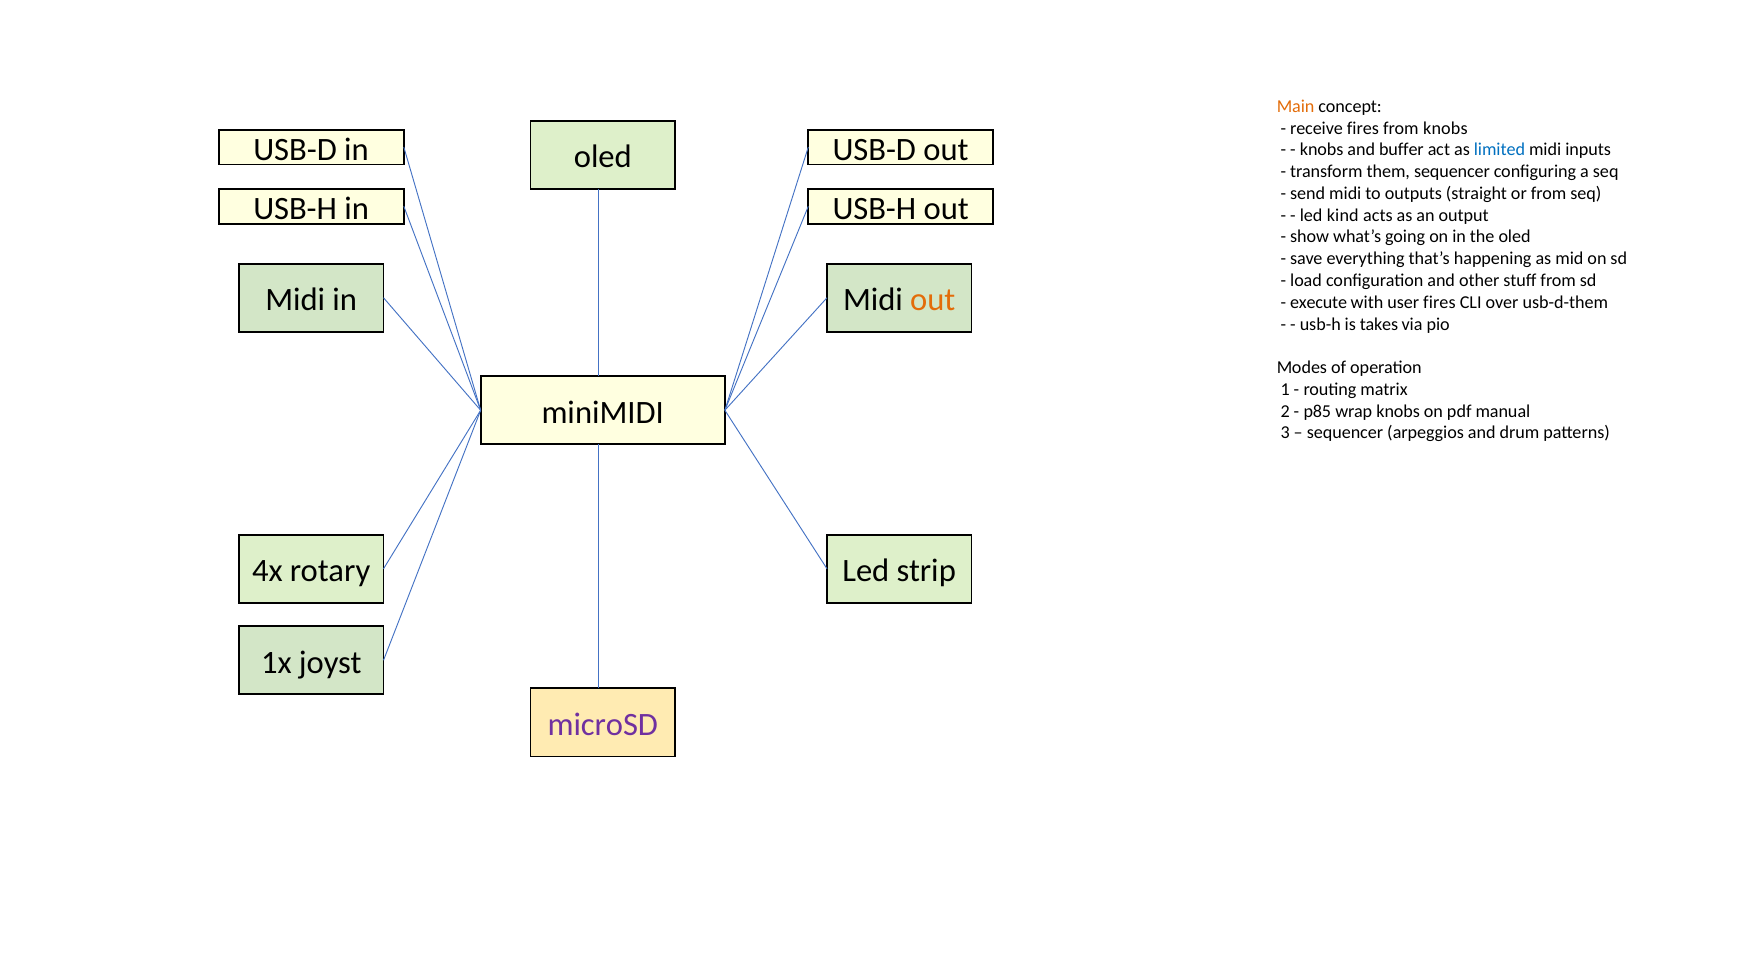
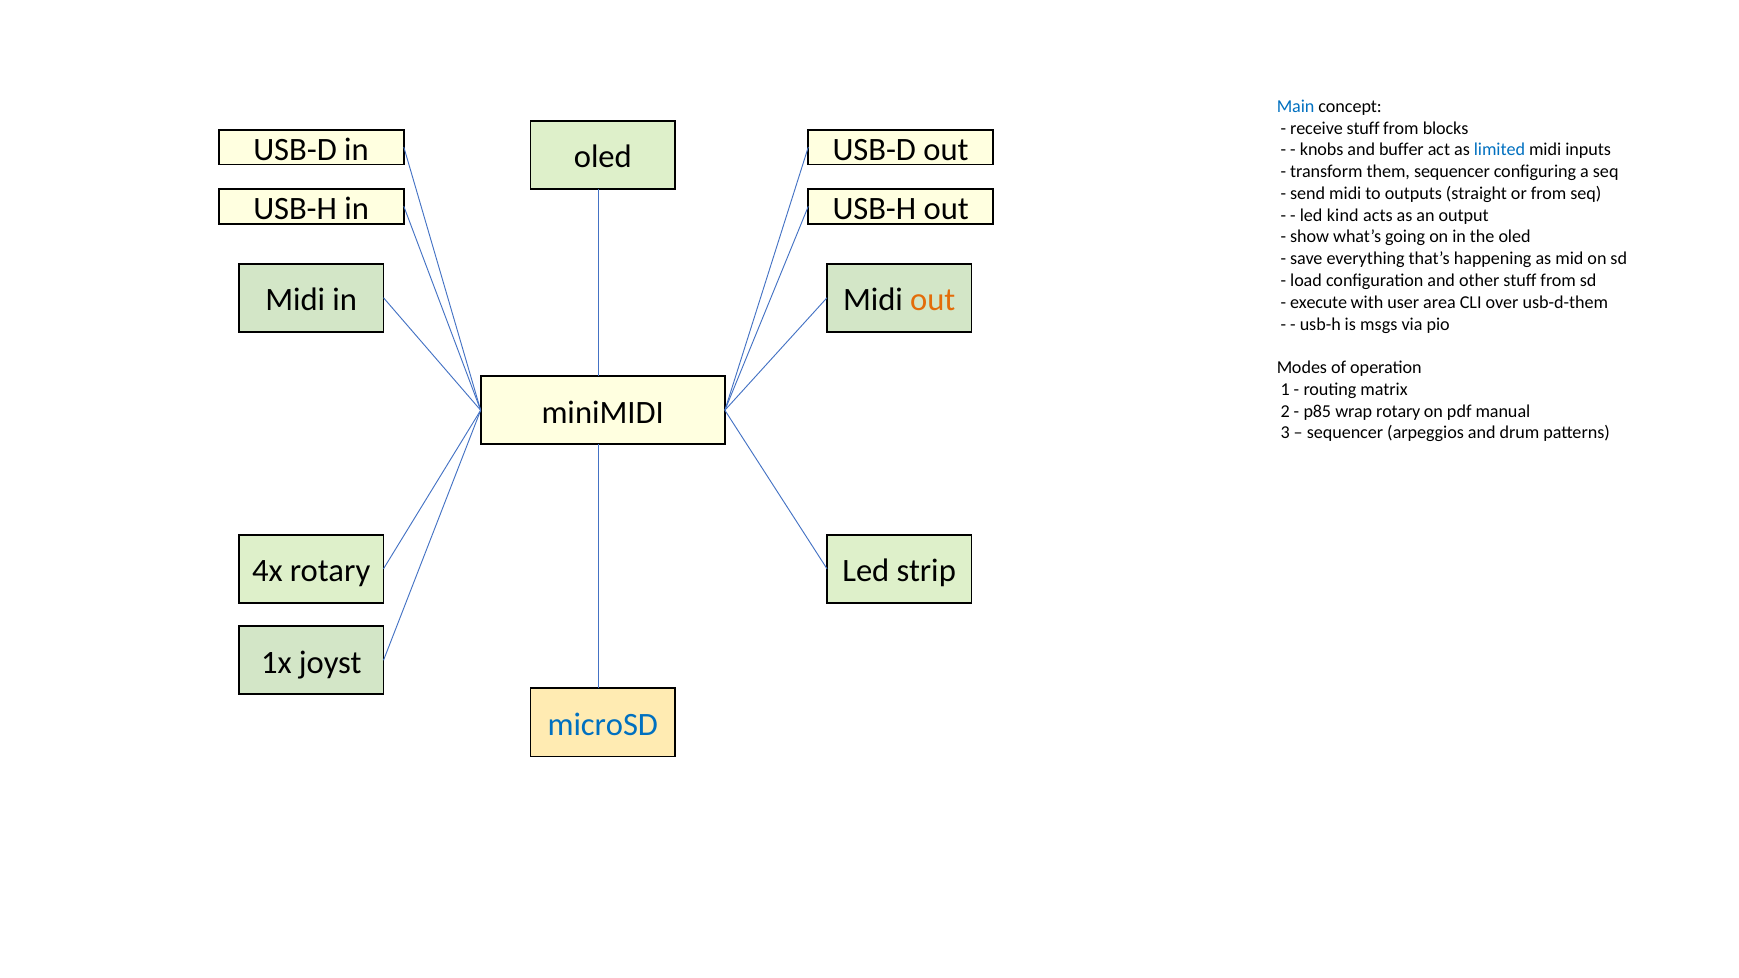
Main colour: orange -> blue (1296, 106)
receive fires: fires -> stuff (1363, 128)
from knobs: knobs -> blocks (1446, 128)
user fires: fires -> area (1439, 302)
takes: takes -> msgs (1379, 324)
wrap knobs: knobs -> rotary (1398, 411)
microSD colour: purple -> blue (603, 725)
